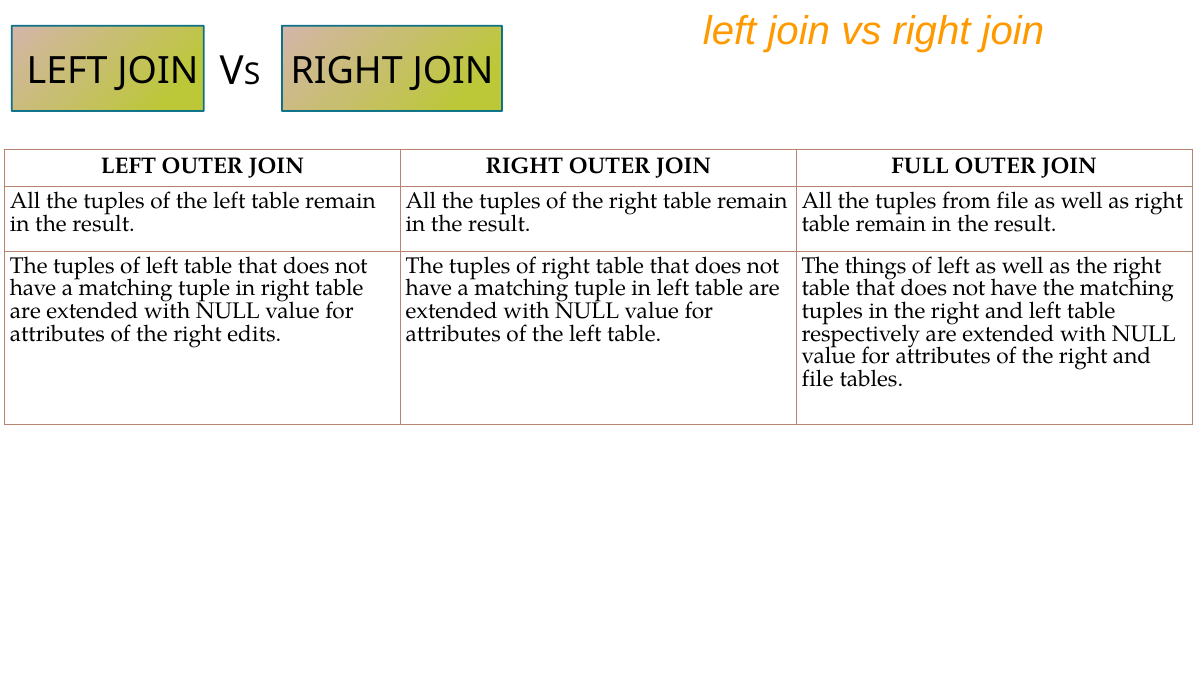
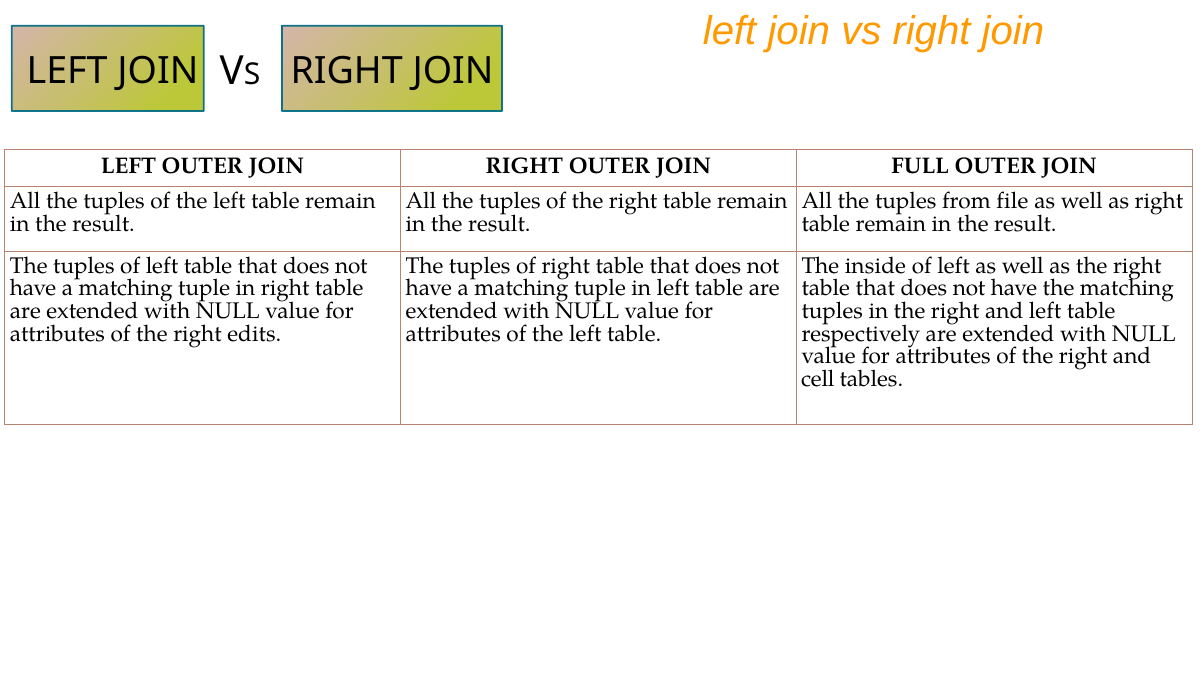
things: things -> inside (875, 266)
file: file -> cell (818, 379)
